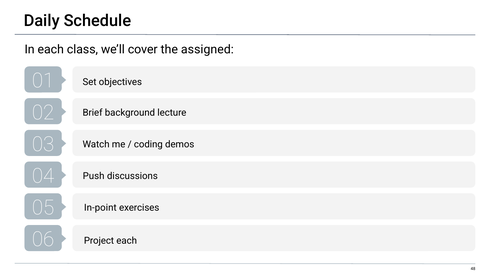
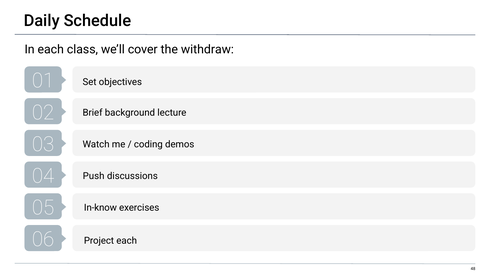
assigned: assigned -> withdraw (207, 49)
In-point: In-point -> In-know (100, 208)
